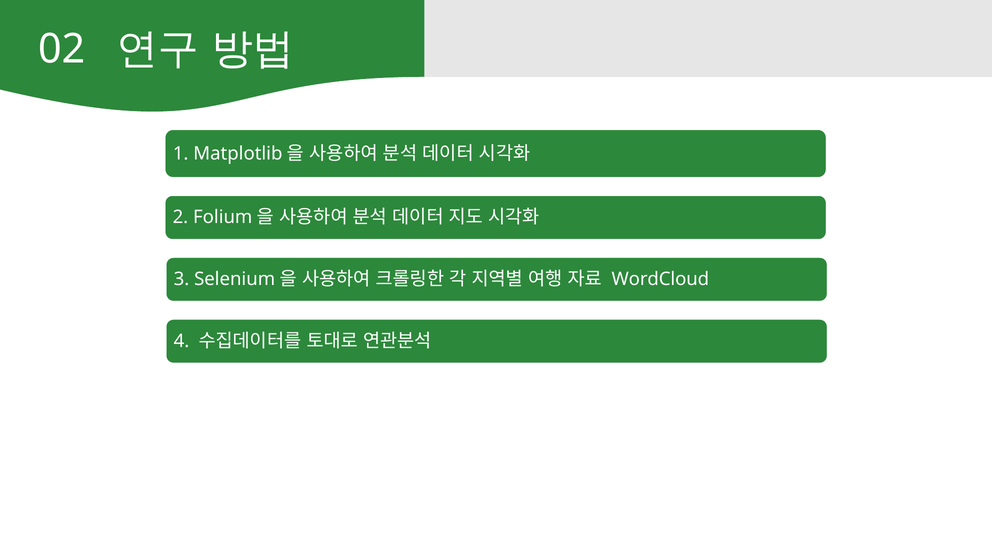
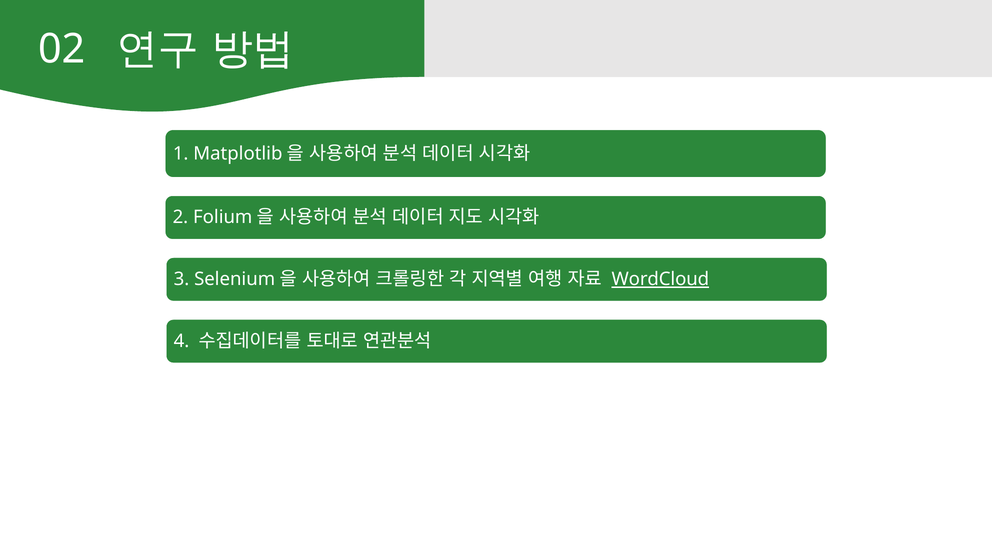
WordCloud underline: none -> present (660, 279)
